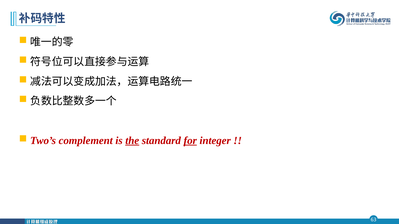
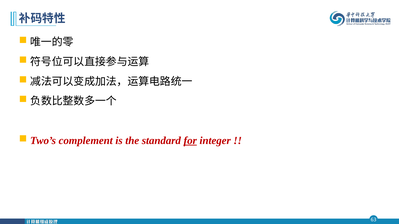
the underline: present -> none (132, 141)
